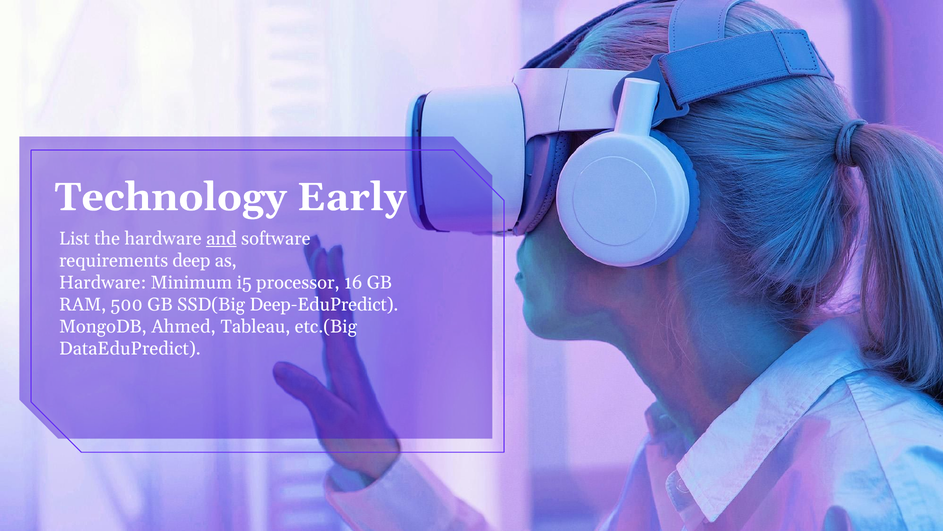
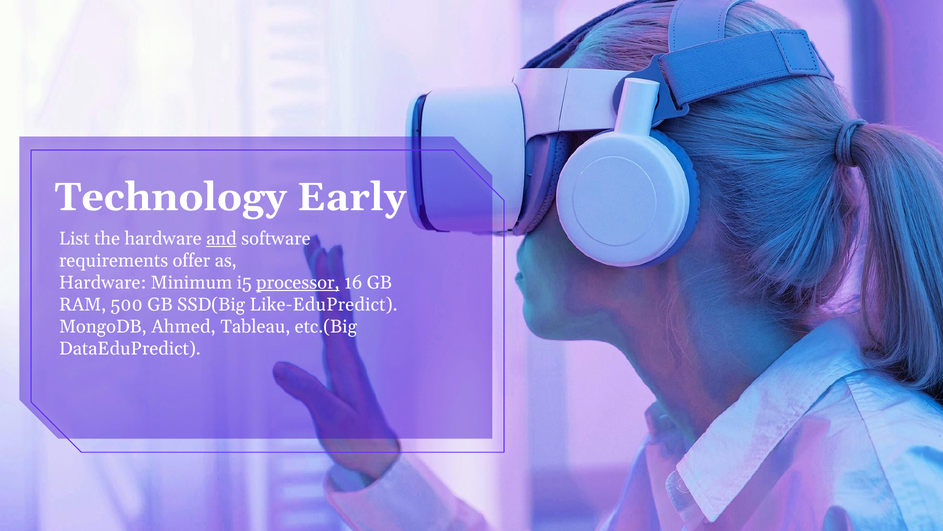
deep: deep -> offer (191, 260)
processor underline: none -> present (298, 282)
Deep-EduPredict: Deep-EduPredict -> Like-EduPredict (324, 304)
